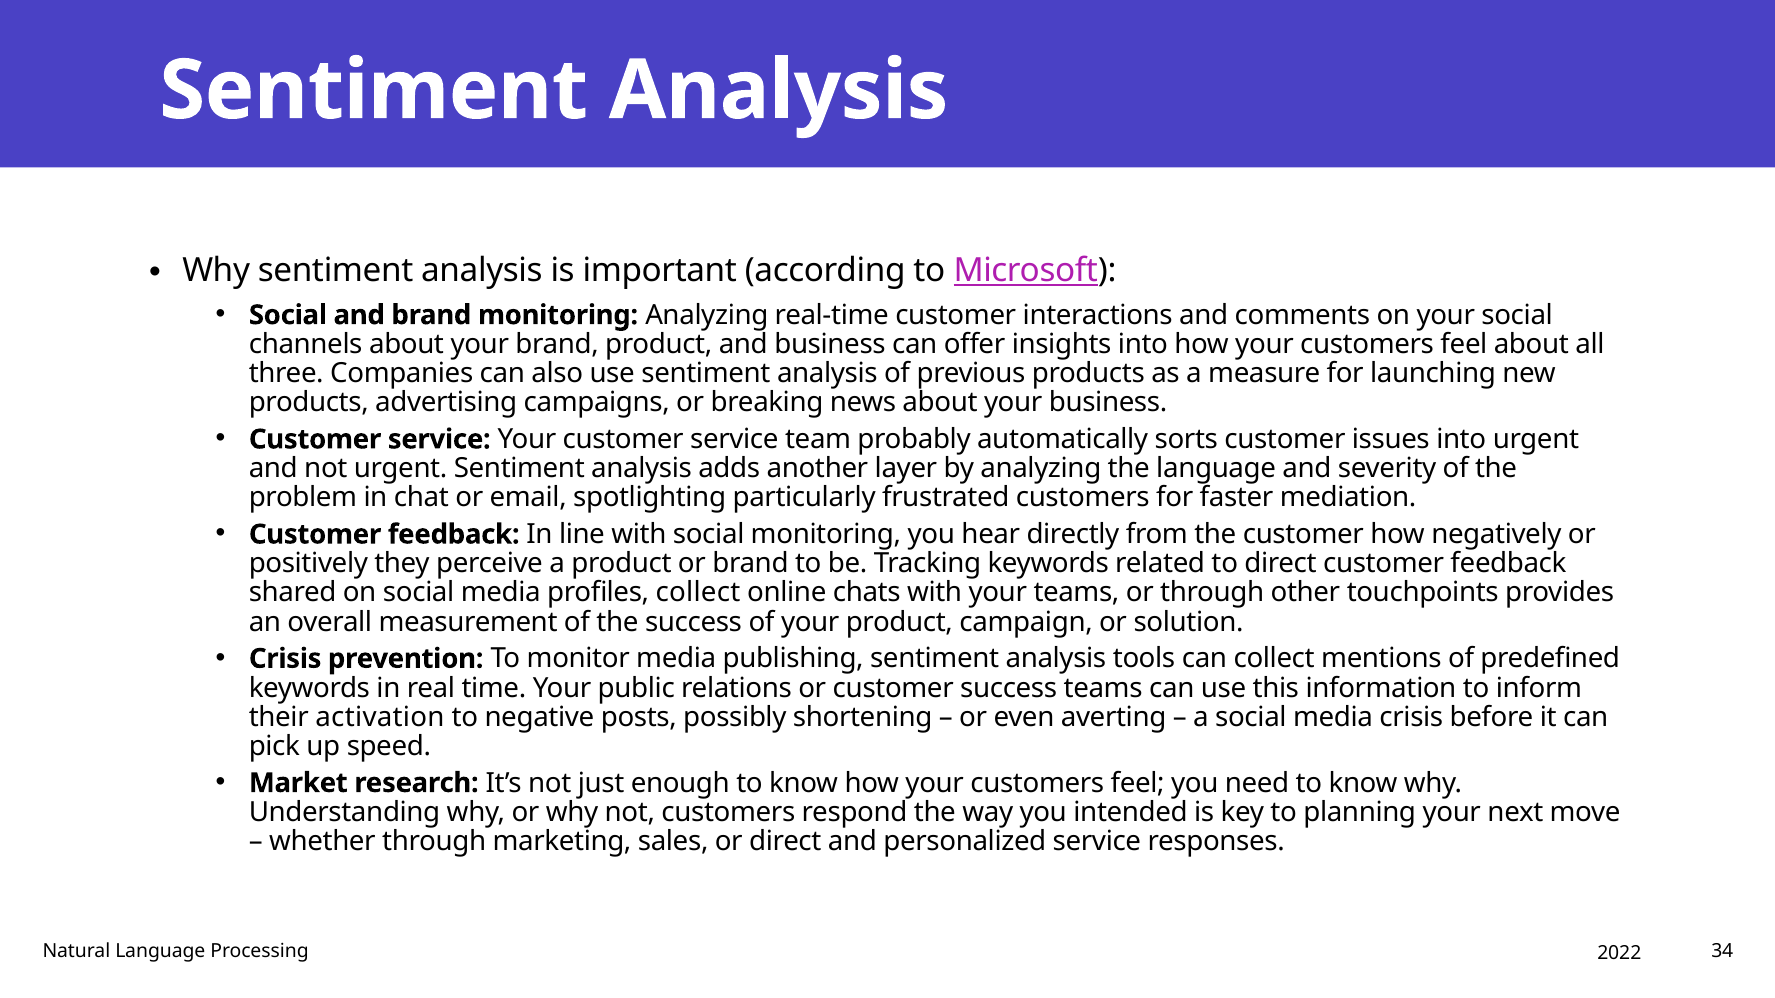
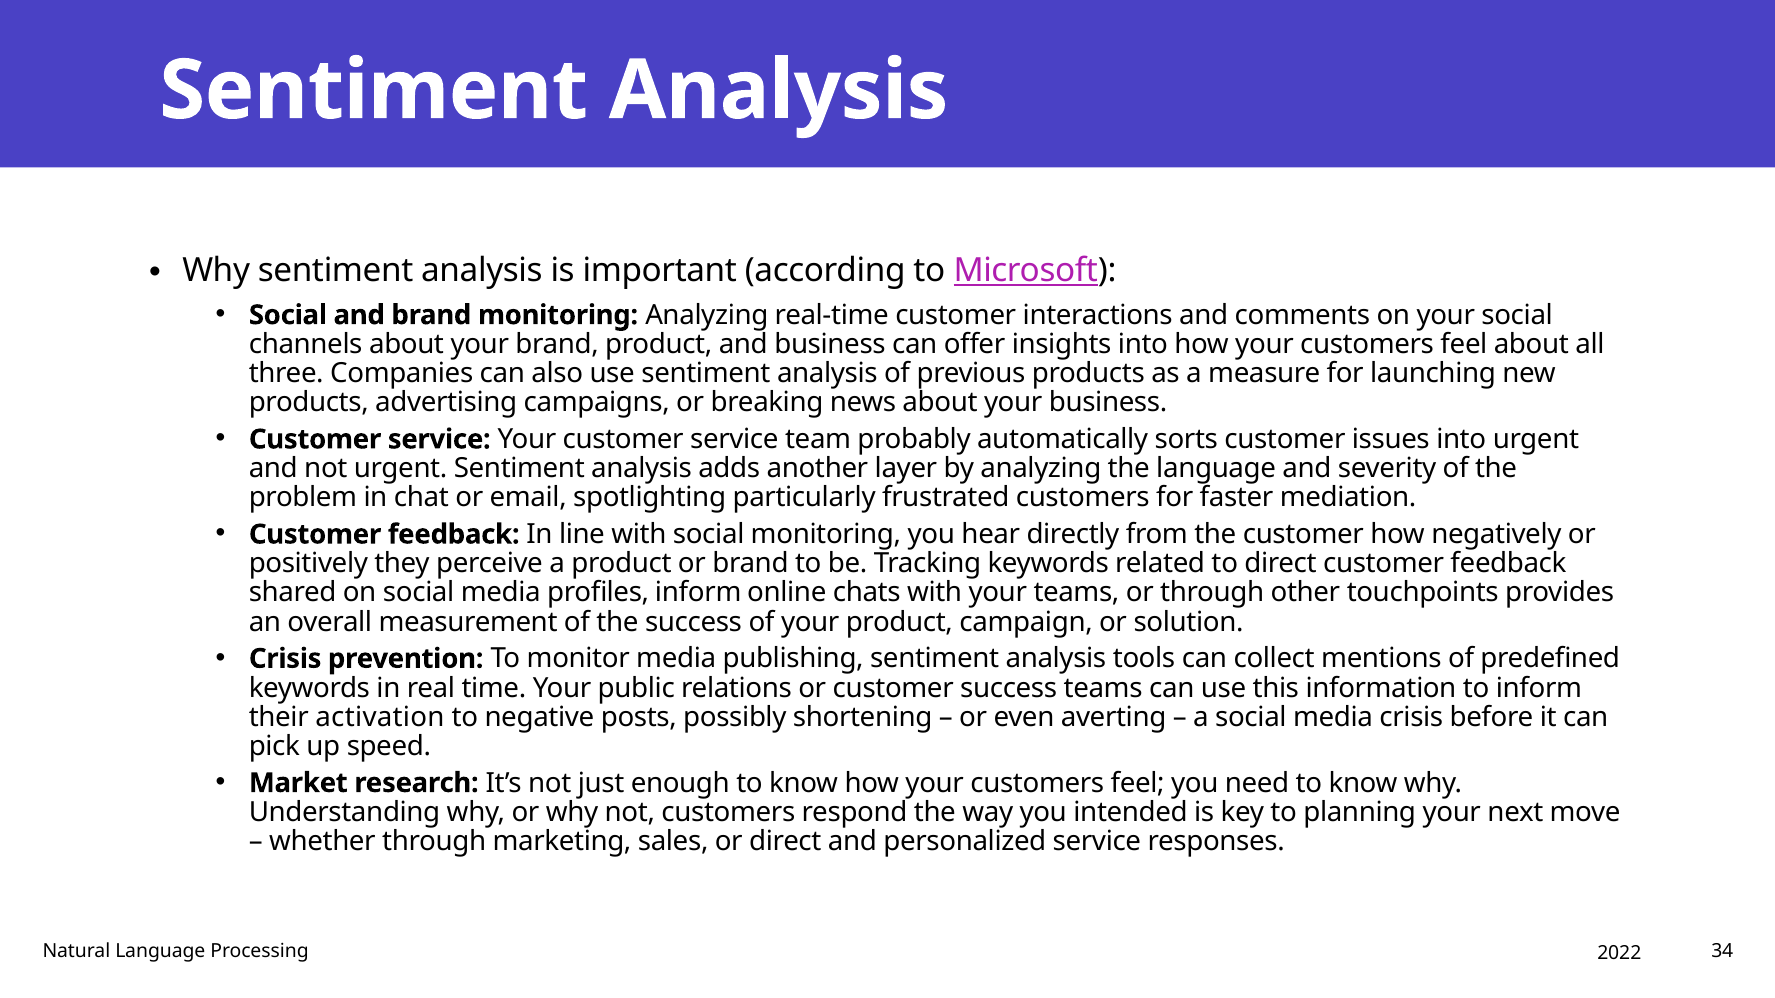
profiles collect: collect -> inform (698, 593)
